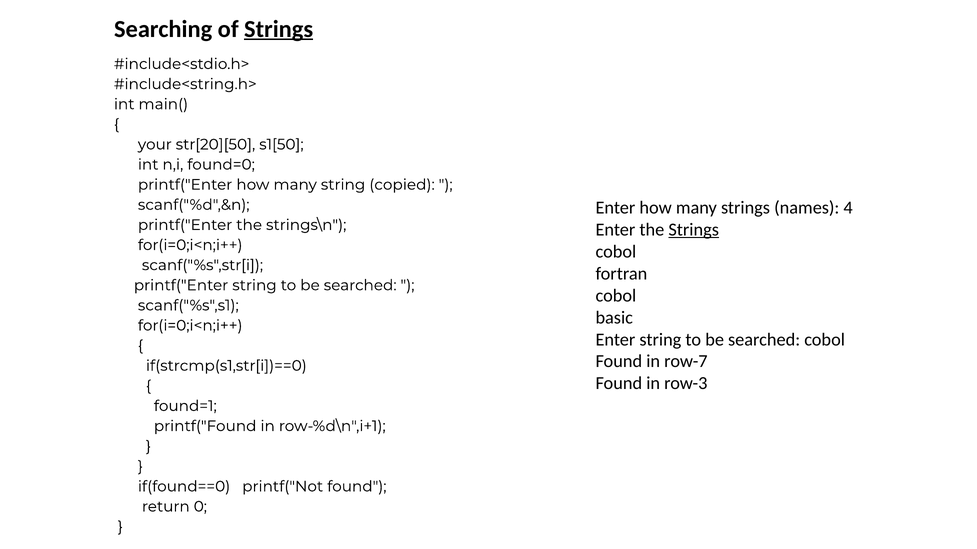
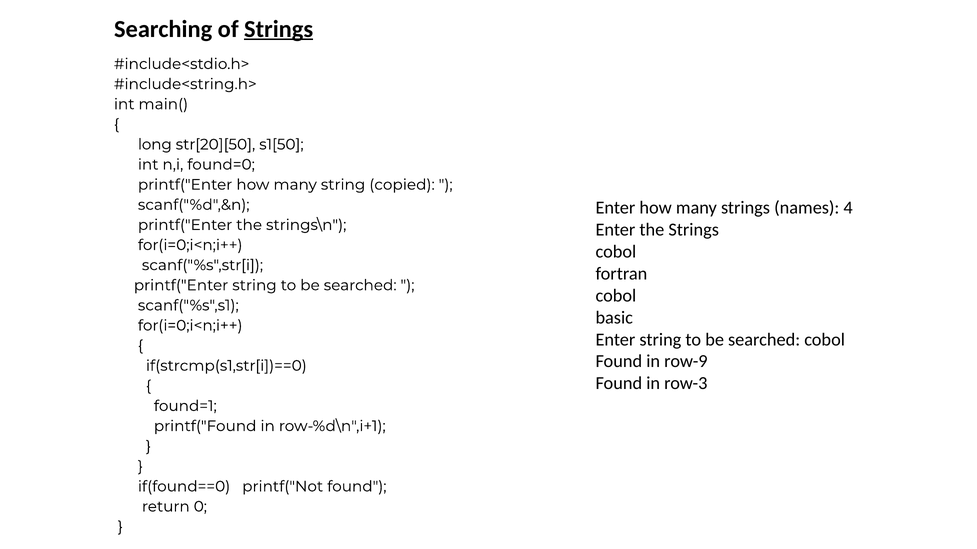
your: your -> long (155, 145)
Strings underline: present -> none (694, 230)
row-7: row-7 -> row-9 (686, 362)
